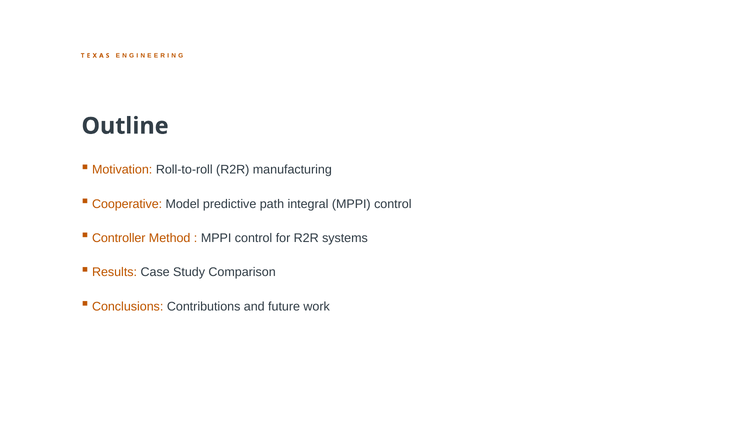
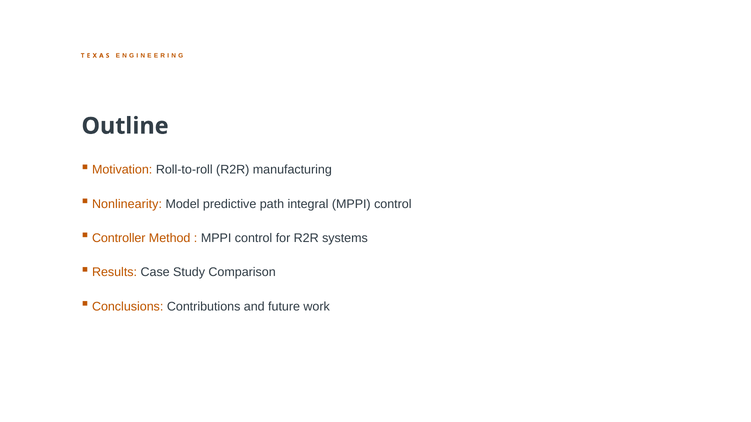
Cooperative: Cooperative -> Nonlinearity (127, 204)
